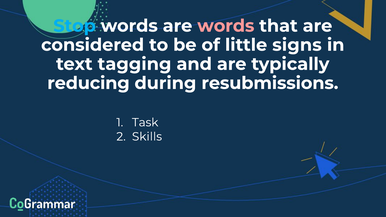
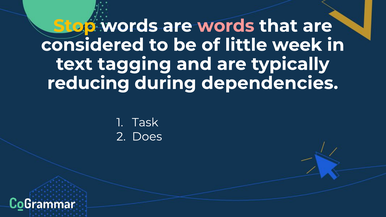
Stop colour: light blue -> yellow (75, 26)
signs: signs -> week (297, 45)
resubmissions: resubmissions -> dependencies (270, 83)
Skills: Skills -> Does (147, 137)
